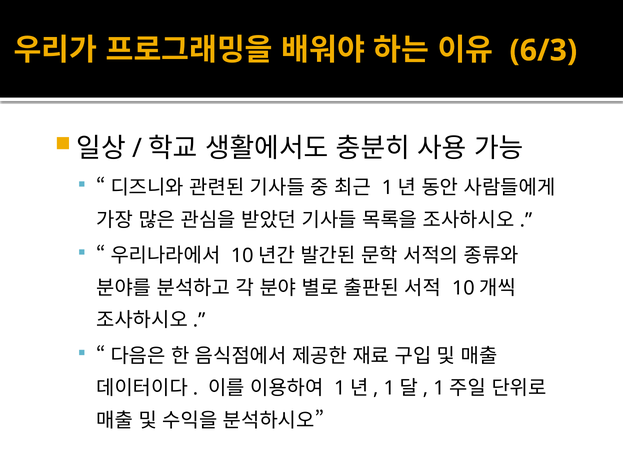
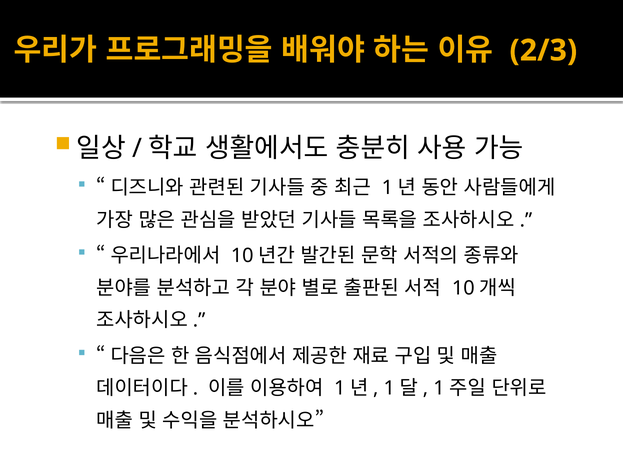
6/3: 6/3 -> 2/3 (543, 50)
